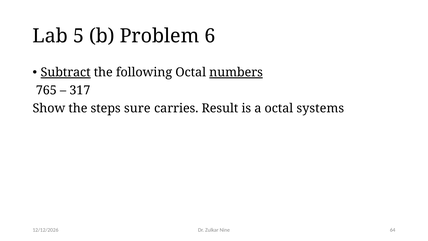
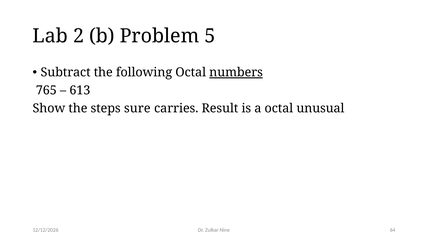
5: 5 -> 2 (79, 36)
6: 6 -> 5 (210, 36)
Subtract underline: present -> none (66, 72)
317: 317 -> 613 (80, 90)
systems: systems -> unusual (320, 108)
